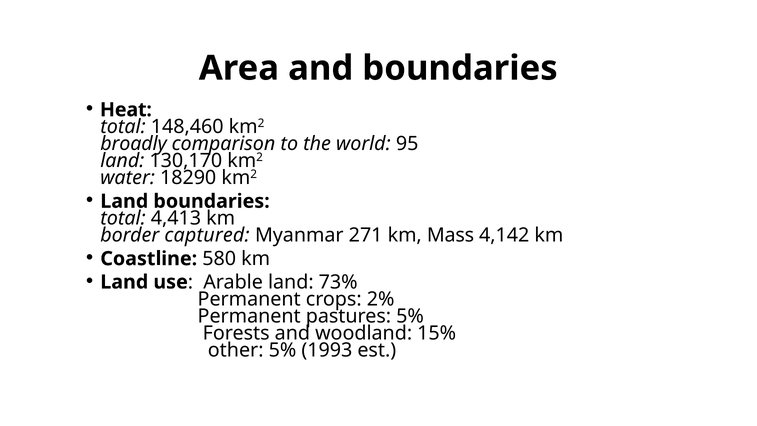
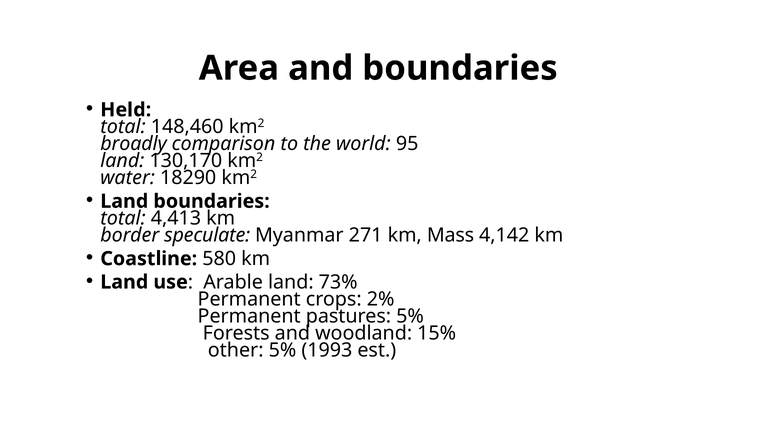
Heat: Heat -> Held (126, 110)
captured: captured -> speculate (207, 235)
